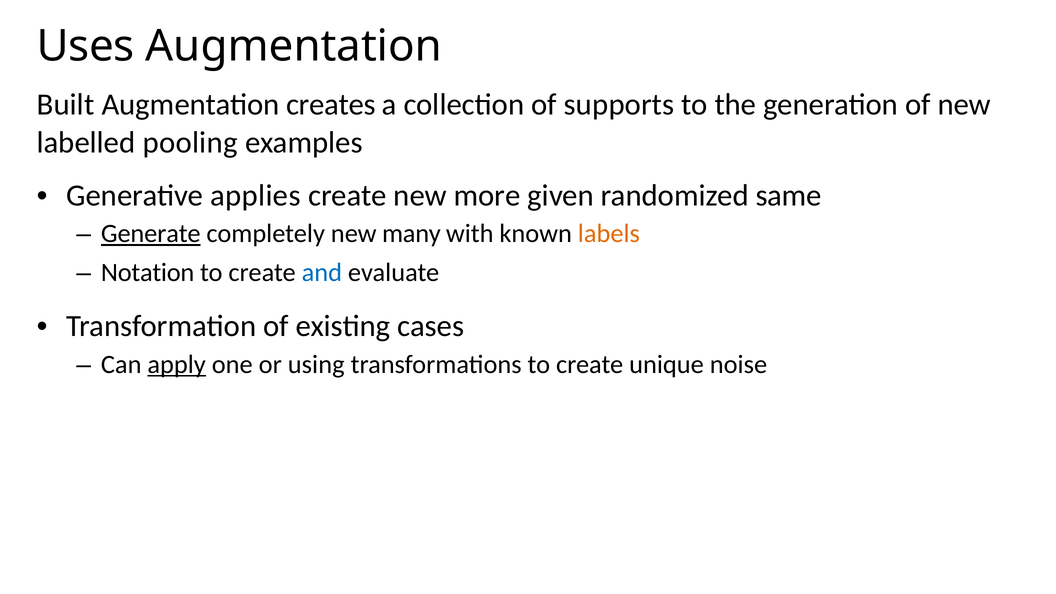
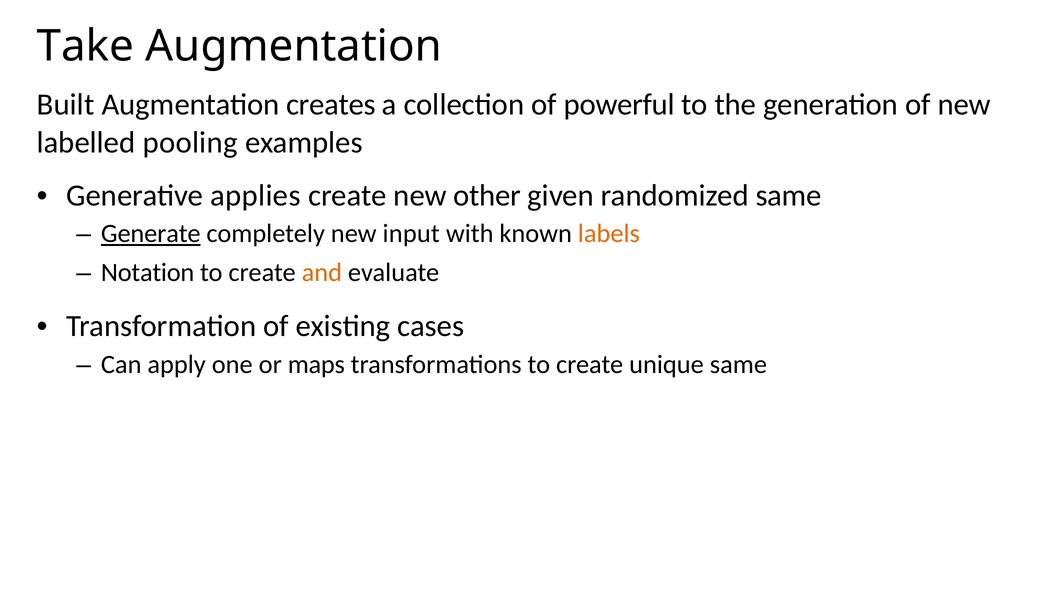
Uses: Uses -> Take (85, 46)
supports: supports -> powerful (619, 105)
more: more -> other (487, 195)
many: many -> input (411, 234)
and colour: blue -> orange (322, 272)
apply underline: present -> none (177, 364)
using: using -> maps (316, 364)
unique noise: noise -> same (738, 364)
